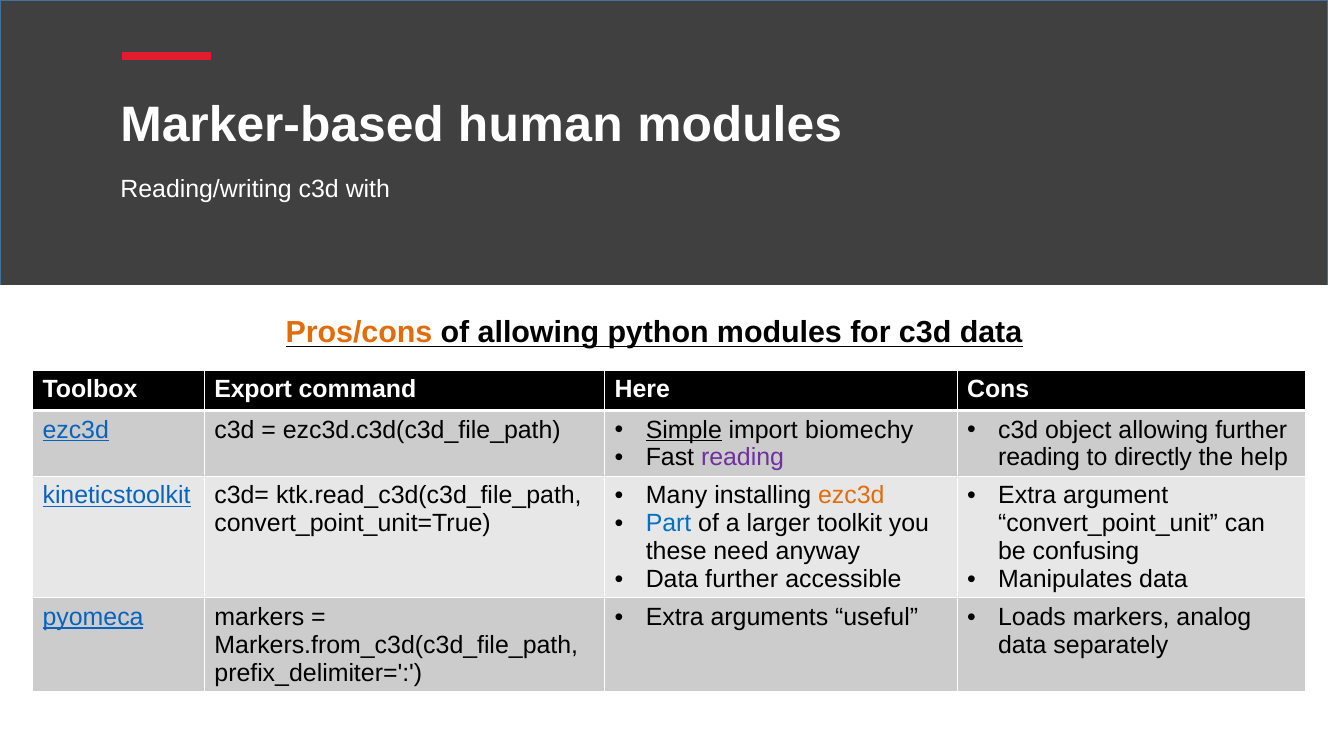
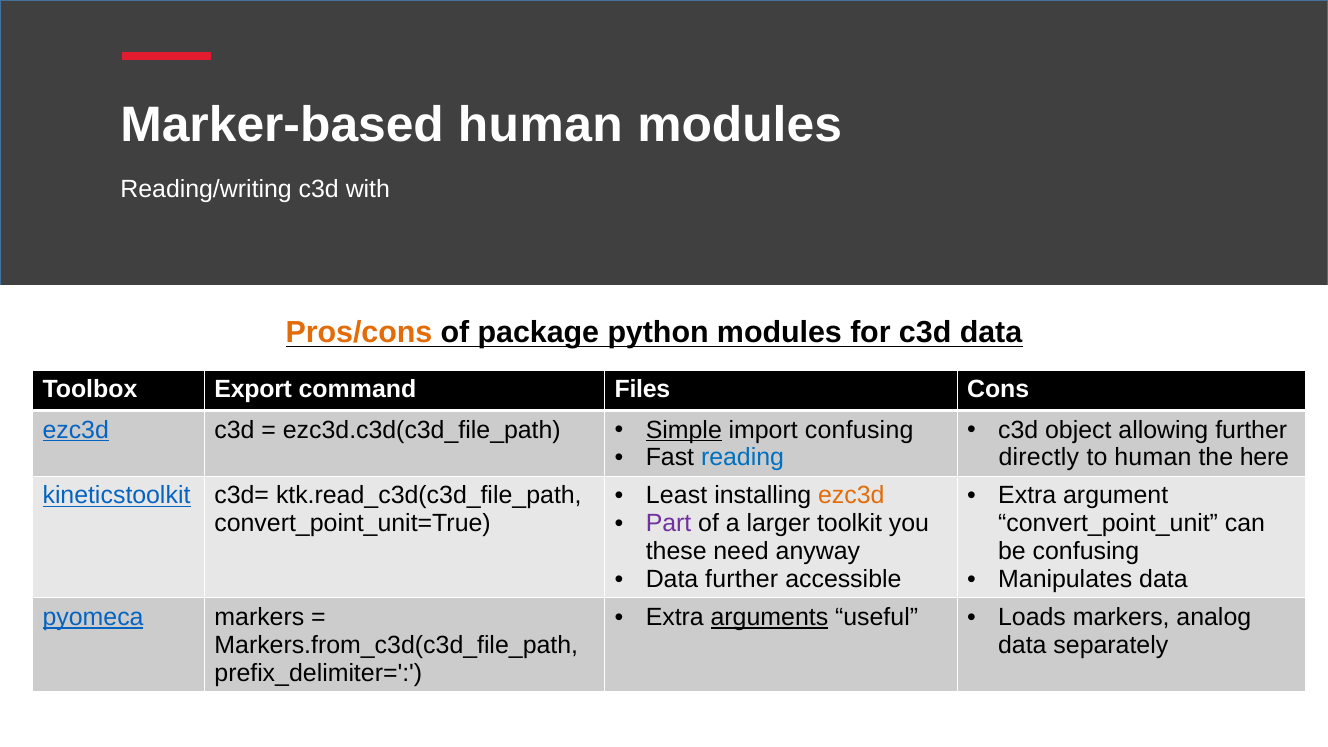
of allowing: allowing -> package (538, 333)
Here: Here -> Files (642, 389)
import biomechy: biomechy -> confusing (859, 430)
reading colour: purple -> blue (743, 458)
reading: reading -> directly (1039, 458)
to directly: directly -> human (1153, 458)
help: help -> here (1264, 458)
Many: Many -> Least (677, 496)
Part colour: blue -> purple (669, 523)
arguments underline: none -> present (769, 617)
